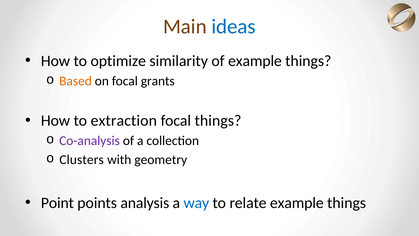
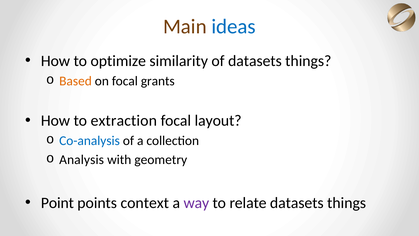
of example: example -> datasets (255, 61)
focal things: things -> layout (218, 121)
Co-analysis colour: purple -> blue (90, 141)
Clusters: Clusters -> Analysis (82, 160)
analysis: analysis -> context (145, 203)
way colour: blue -> purple (196, 203)
relate example: example -> datasets (297, 203)
